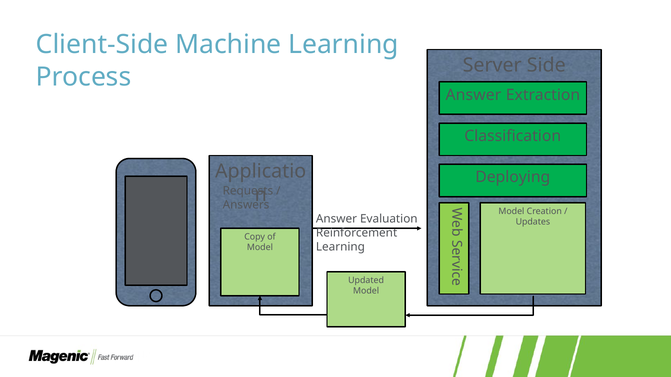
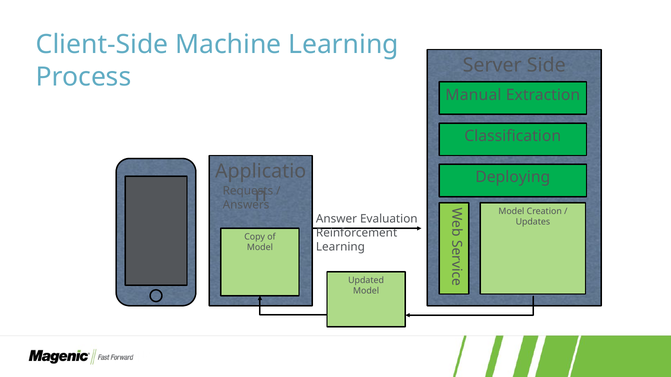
Answer: Answer -> Manual (473, 95)
